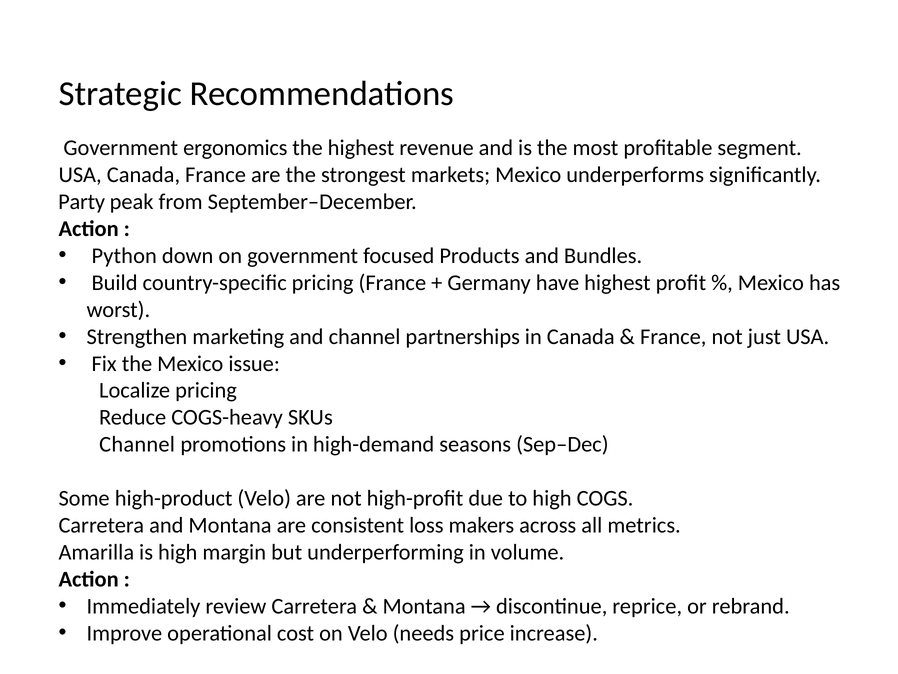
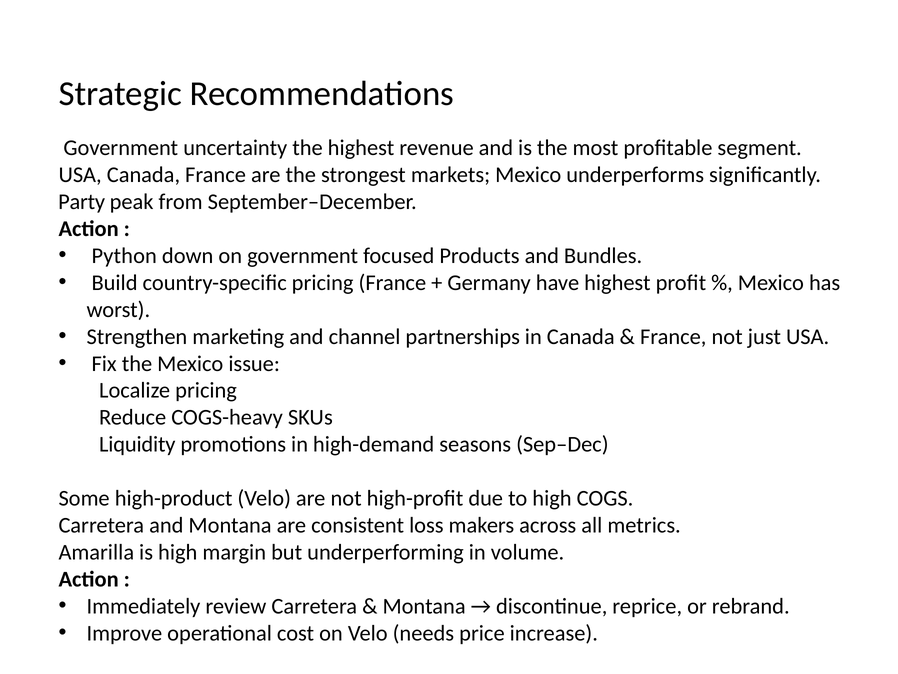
ergonomics: ergonomics -> uncertainty (235, 148)
Channel: Channel -> Liquidity (137, 444)
